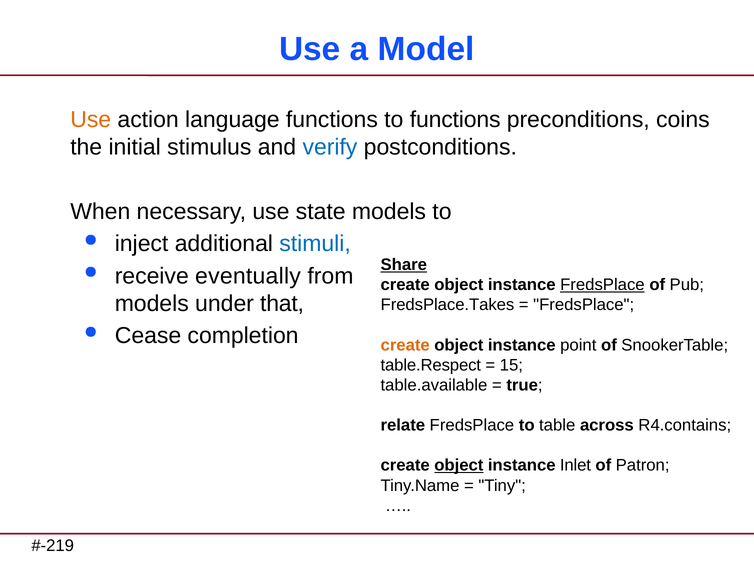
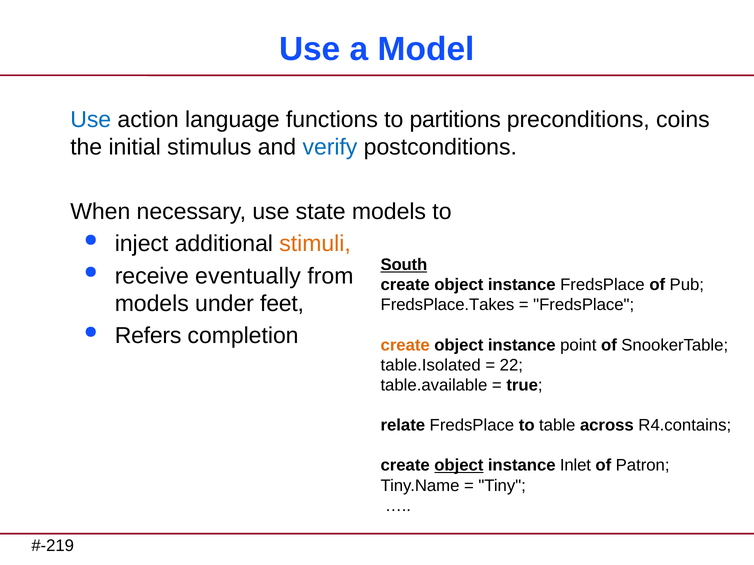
Use colour: orange -> blue (91, 120)
to functions: functions -> partitions (455, 120)
stimuli colour: blue -> orange (315, 244)
Share: Share -> South (404, 265)
FredsPlace underline: present -> none (602, 285)
that: that -> feet (282, 304)
Cease: Cease -> Refers (148, 336)
table.Respect: table.Respect -> table.Isolated (431, 365)
15: 15 -> 22 (511, 365)
